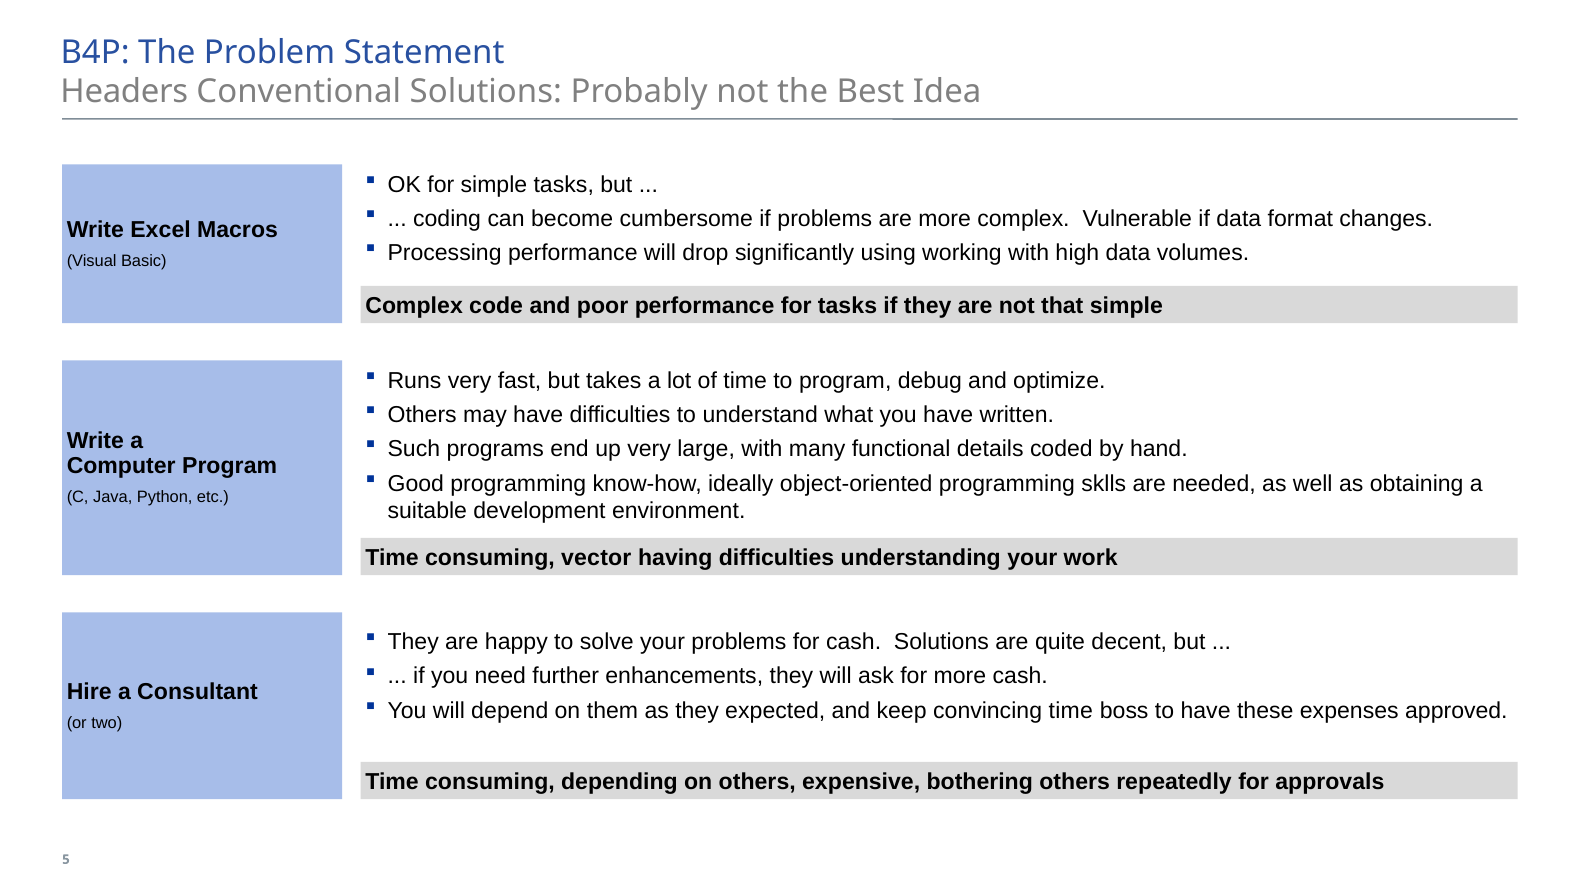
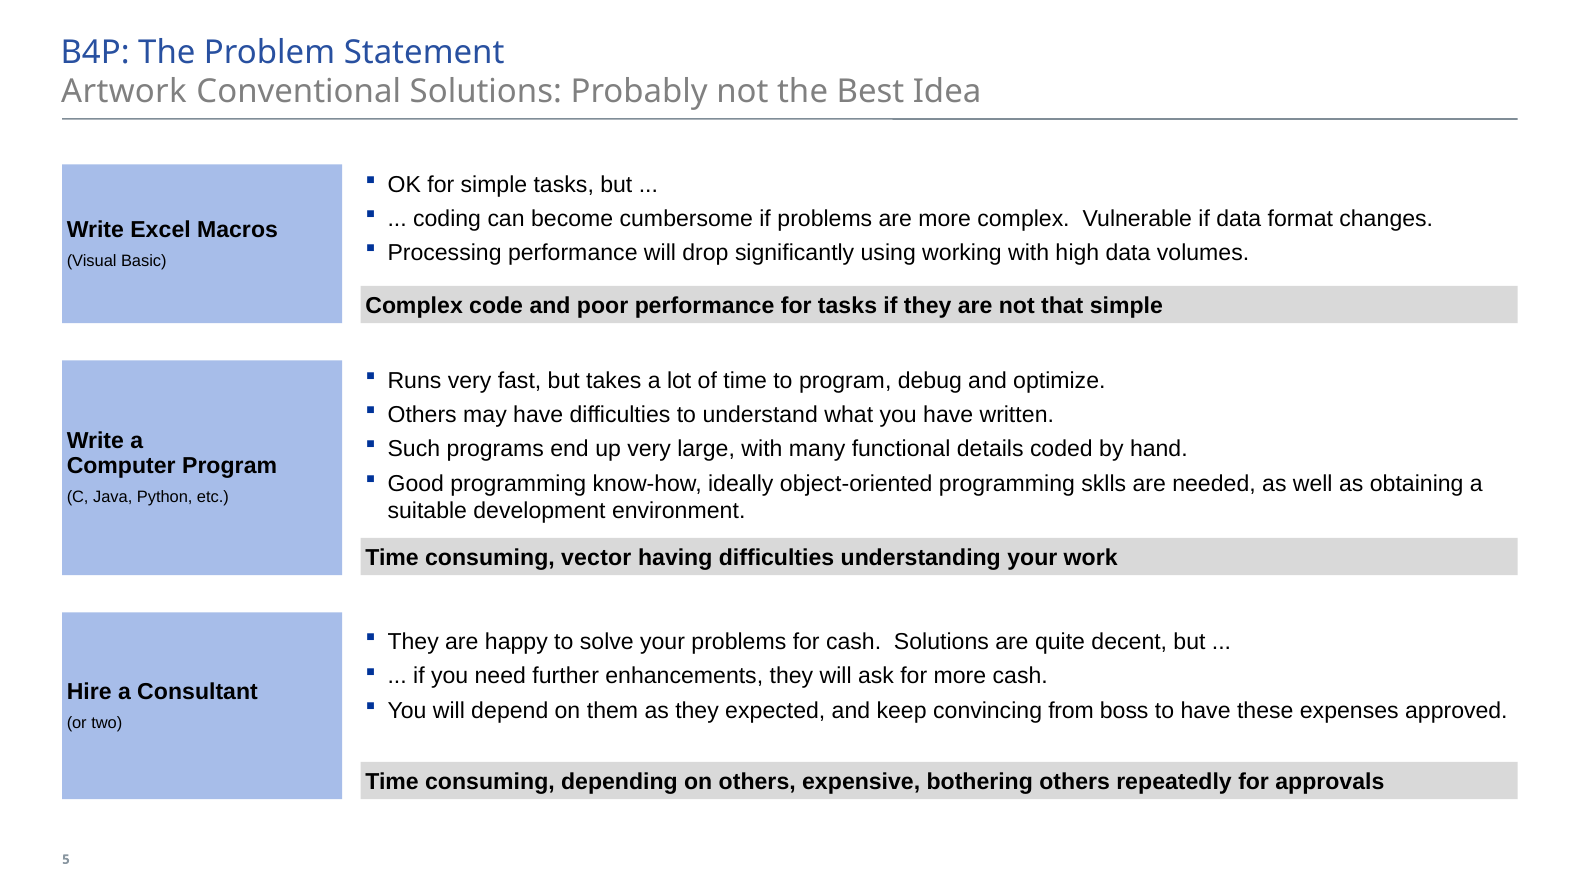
Headers: Headers -> Artwork (124, 92)
convincing time: time -> from (1071, 710)
